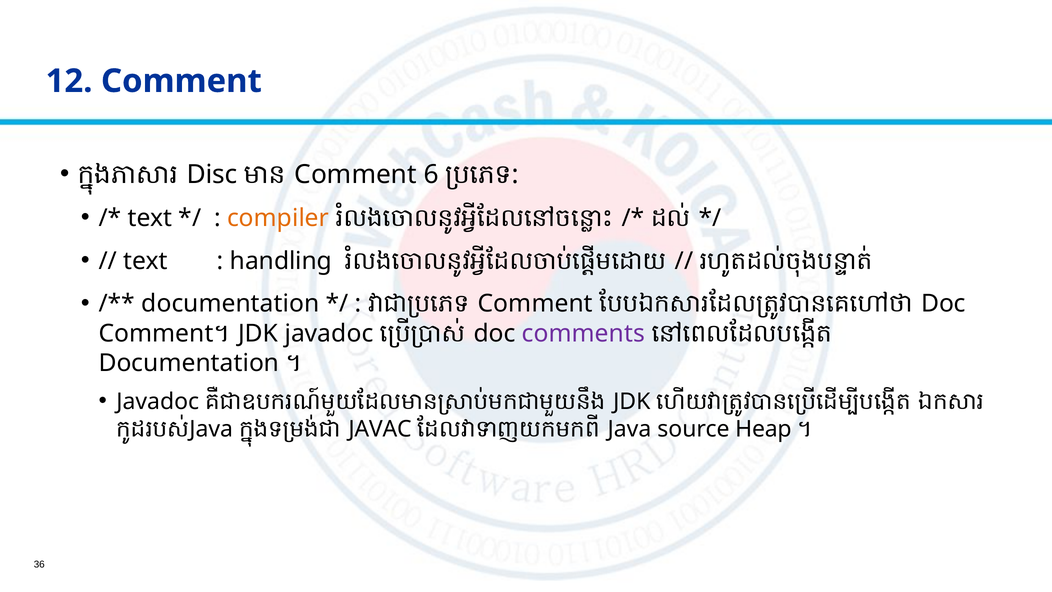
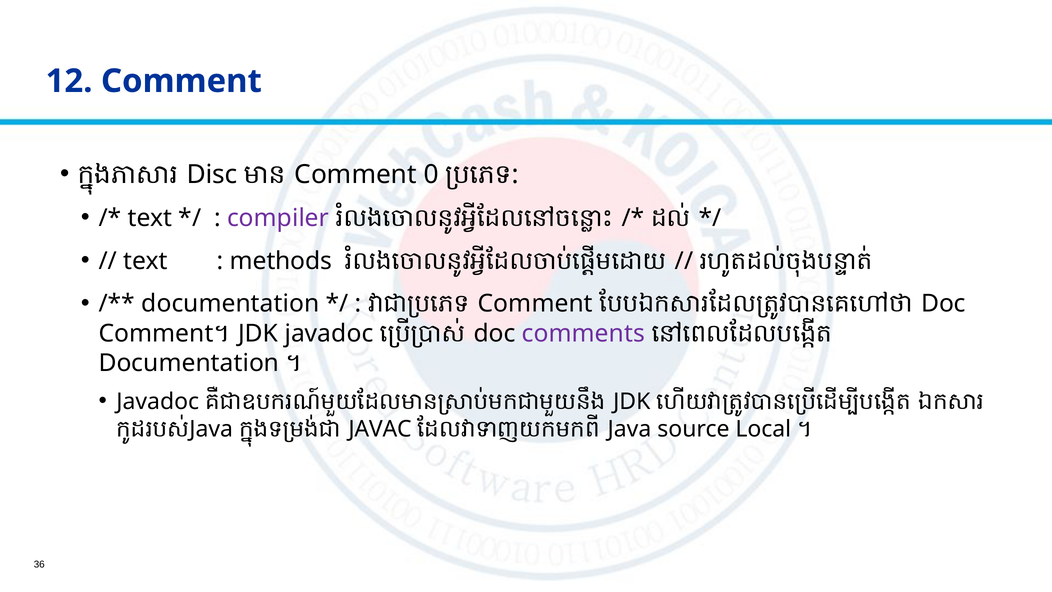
6: 6 -> 0 (431, 174)
compiler colour: orange -> purple (278, 218)
handling: handling -> methods (281, 261)
Heap: Heap -> Local (763, 429)
